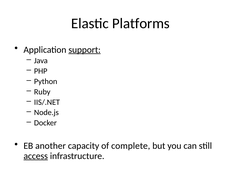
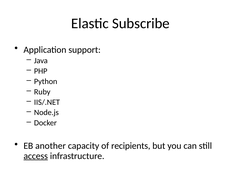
Platforms: Platforms -> Subscribe (141, 23)
support underline: present -> none (85, 50)
complete: complete -> recipients (131, 146)
